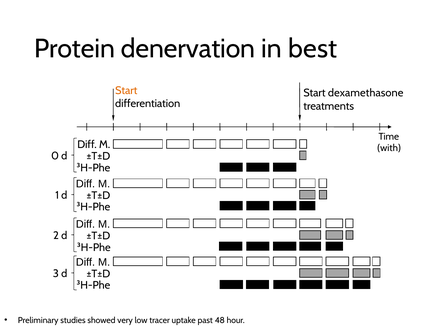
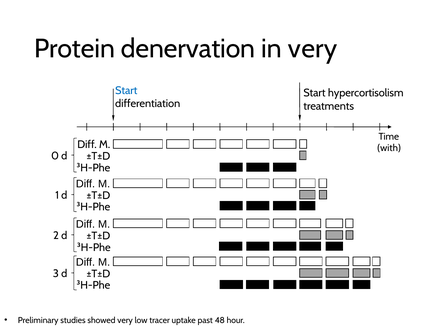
in best: best -> very (313, 49)
Start colour: orange -> blue (126, 91)
dexamethasone: dexamethasone -> hypercortisolism (366, 93)
